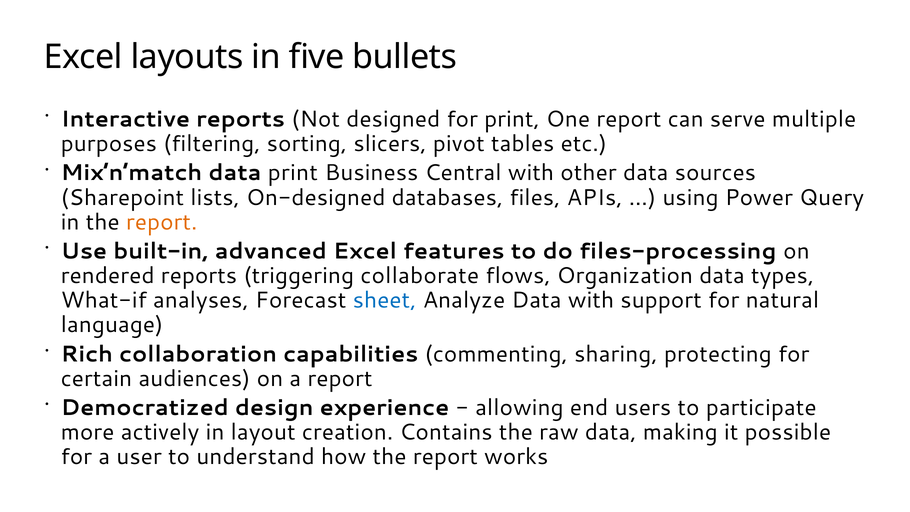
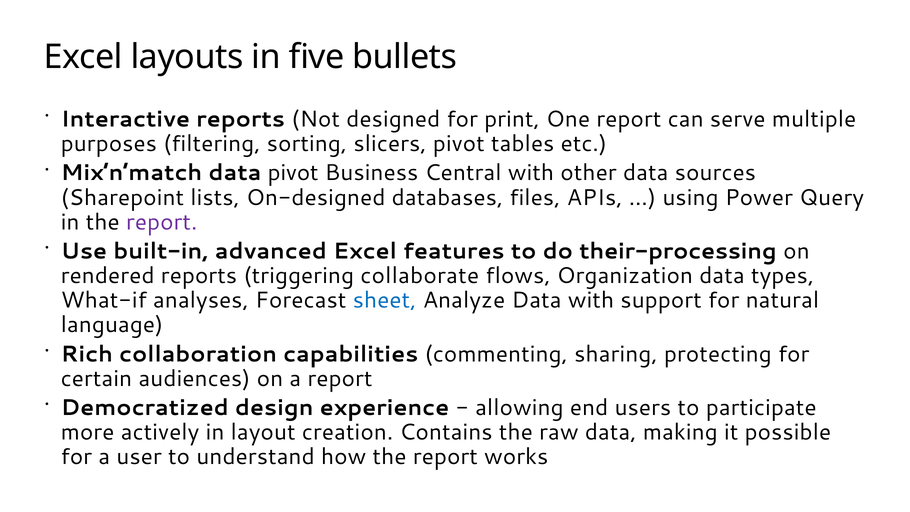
data print: print -> pivot (293, 173)
report colour: orange -> purple (162, 222)
files-processing: files-processing -> their-processing (678, 251)
